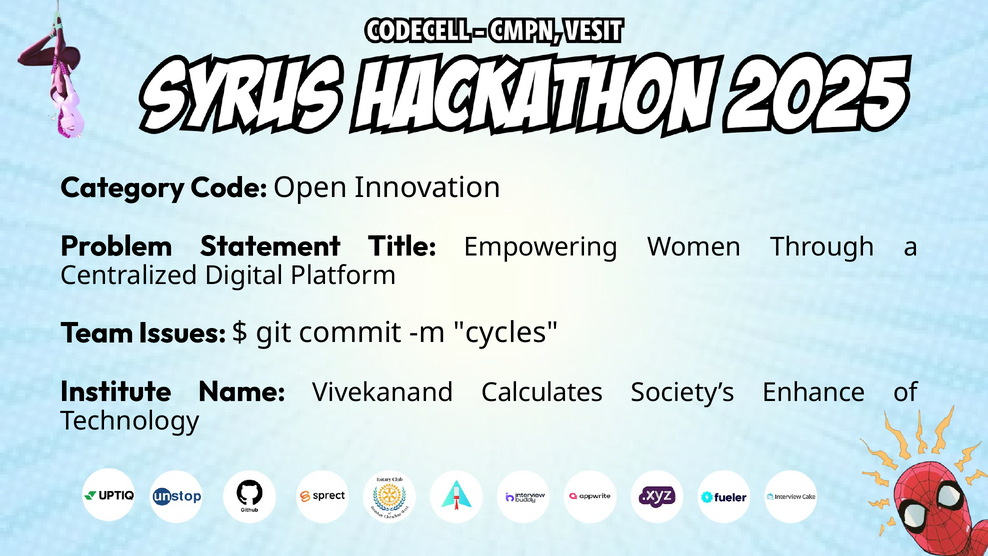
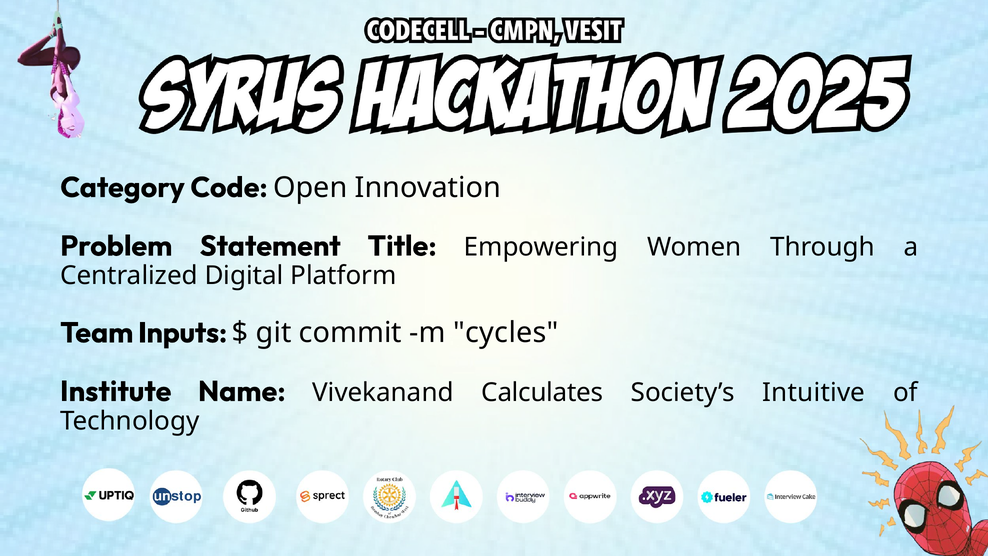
Issues: Issues -> Inputs (183, 333)
Enhance: Enhance -> Intuitive (814, 392)
